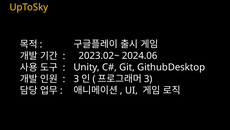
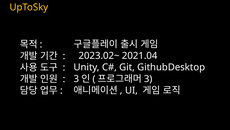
2024.06: 2024.06 -> 2021.04 (140, 55)
